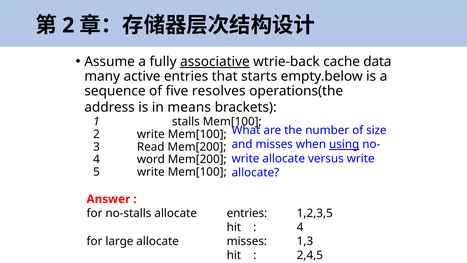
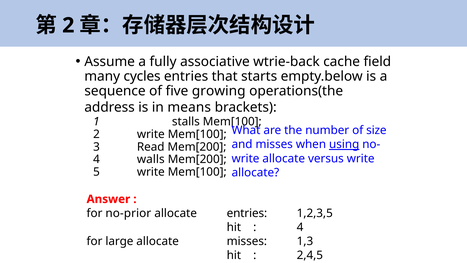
associative underline: present -> none (215, 62)
data: data -> field (377, 62)
active: active -> cycles (142, 76)
resolves: resolves -> growing (219, 91)
word: word -> walls (151, 159)
no-stalls: no-stalls -> no-prior (128, 213)
